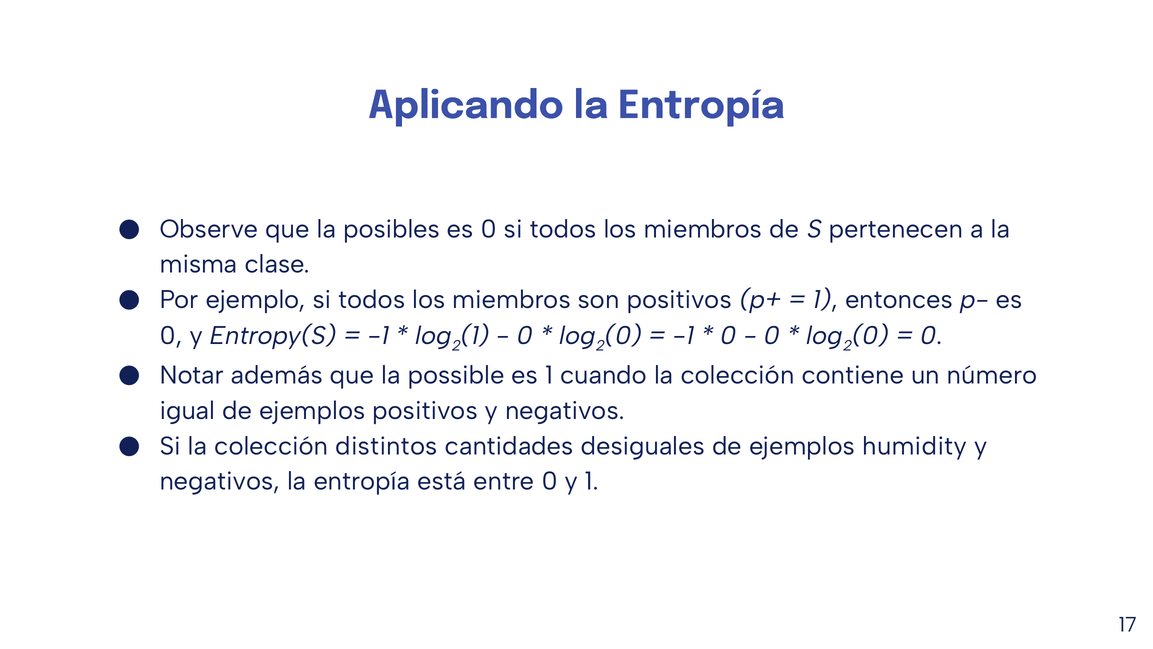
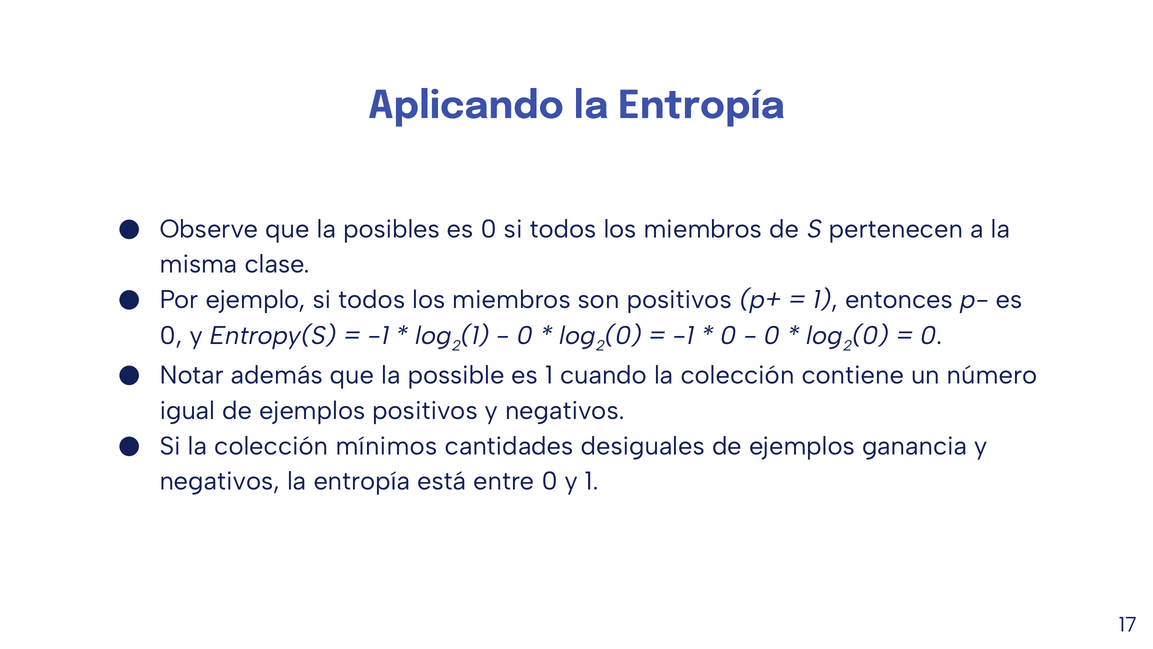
distintos: distintos -> mínimos (387, 446)
humidity: humidity -> ganancia (915, 446)
